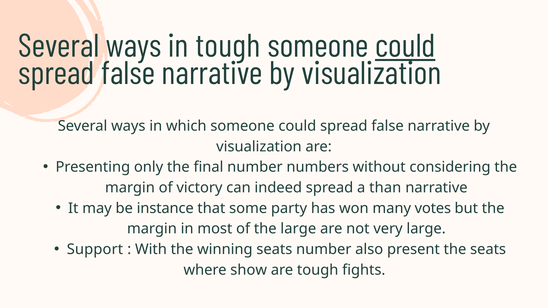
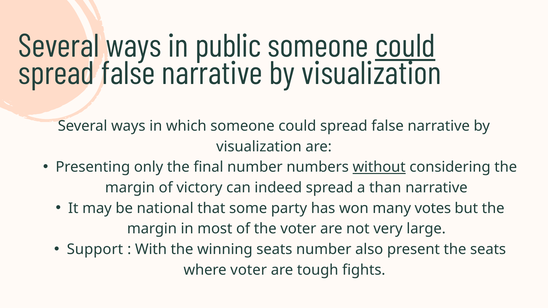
in tough: tough -> public (228, 46)
without underline: none -> present (379, 167)
instance: instance -> national (165, 208)
the large: large -> voter (298, 229)
where show: show -> voter (249, 270)
